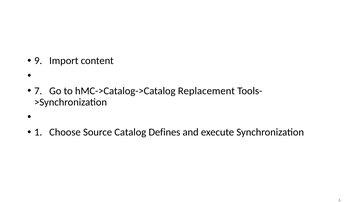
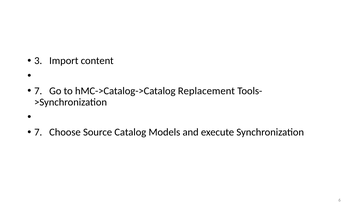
9: 9 -> 3 (38, 61)
1: 1 -> 7 (38, 133)
Defines: Defines -> Models (164, 133)
